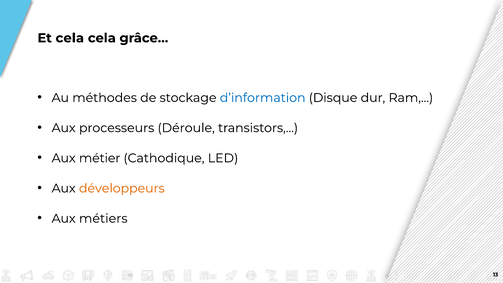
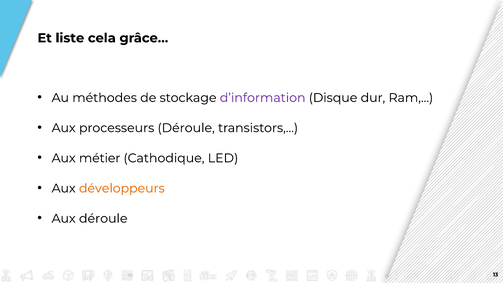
Et cela: cela -> liste (70, 38)
d’information colour: blue -> purple (263, 98)
Aux métiers: métiers -> déroule (103, 218)
